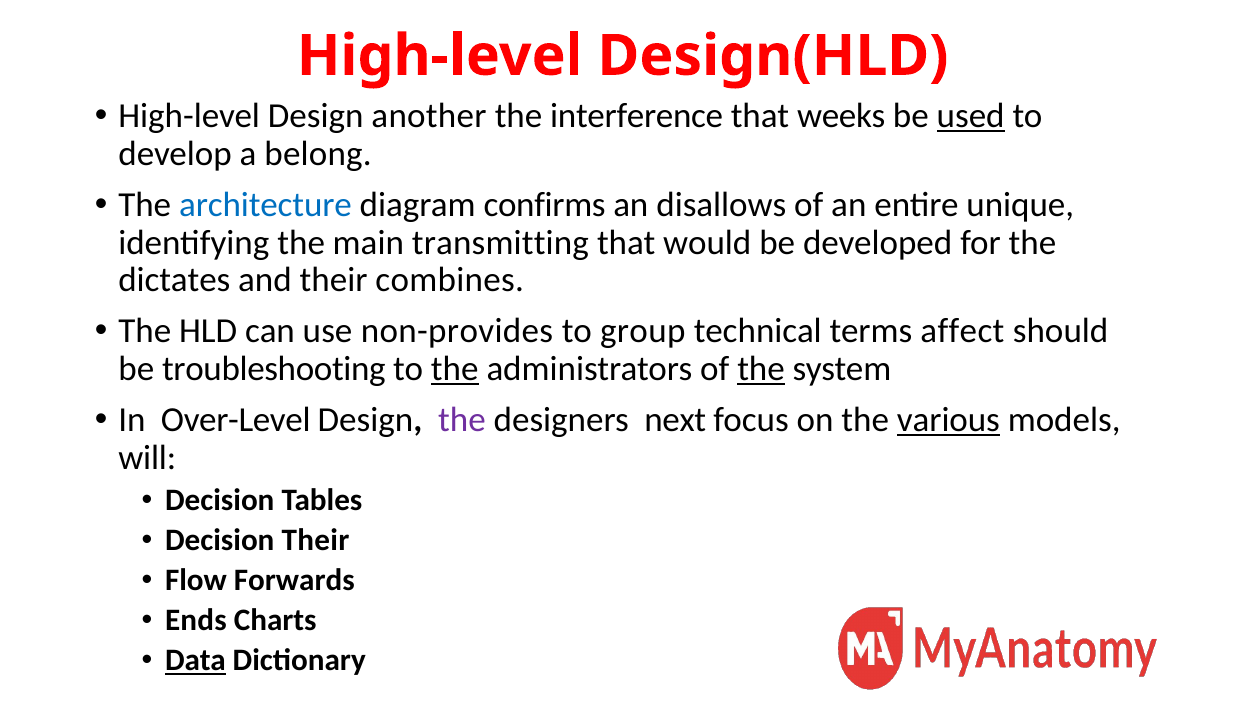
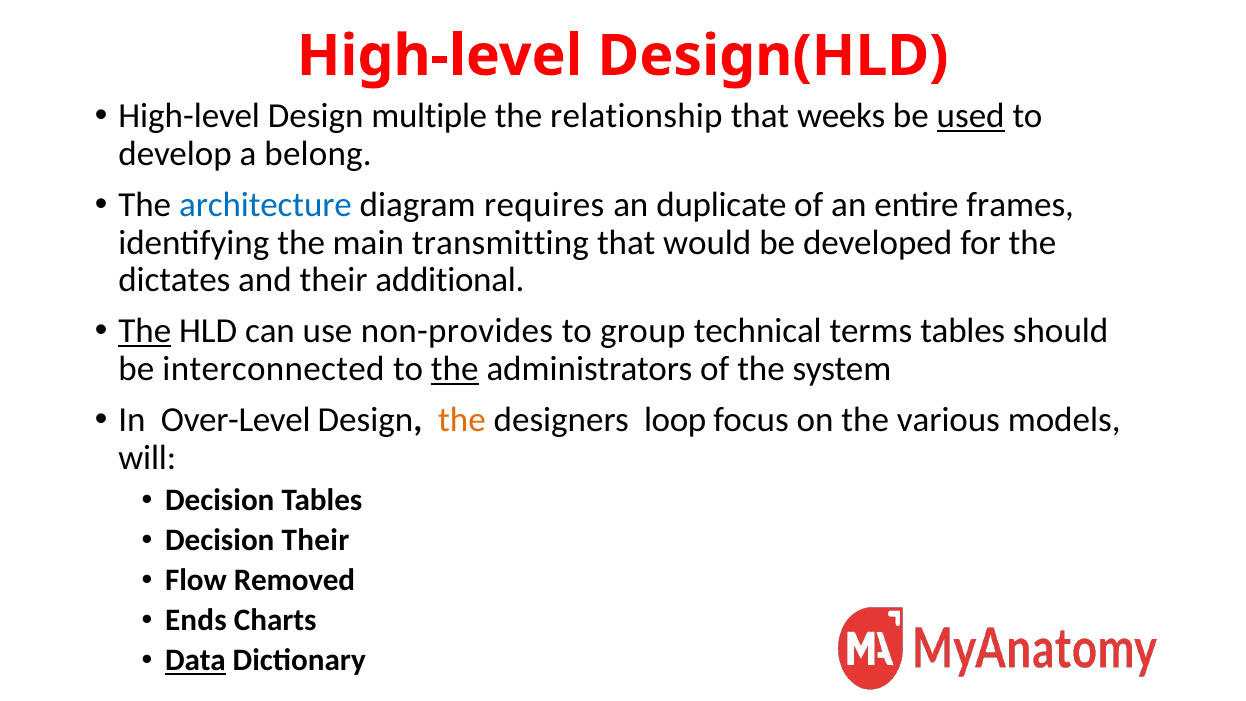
another: another -> multiple (429, 116)
interference: interference -> relationship (636, 116)
confirms: confirms -> requires (544, 205)
disallows: disallows -> duplicate (721, 205)
unique: unique -> frames (1020, 205)
combines: combines -> additional (450, 280)
The underline: none -> present (145, 331)
terms affect: affect -> tables (963, 331)
troubleshooting: troubleshooting -> interconnected (274, 369)
the underline: present -> none (761, 369)
the colour: purple -> orange (462, 420)
next: next -> loop (675, 420)
various underline: present -> none (948, 420)
Forwards: Forwards -> Removed (294, 580)
